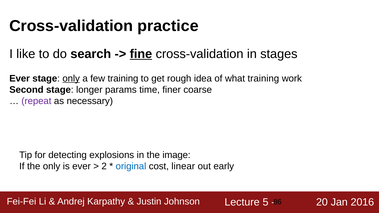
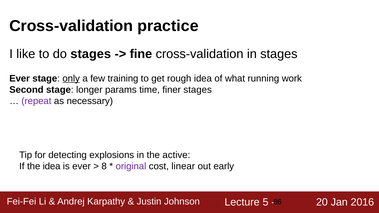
do search: search -> stages (91, 54)
fine underline: present -> none (141, 54)
what training: training -> running (263, 78)
finer coarse: coarse -> stages (198, 90)
image: image -> active (176, 155)
the only: only -> idea (52, 166)
2: 2 -> 8 (104, 166)
original colour: blue -> purple (131, 166)
